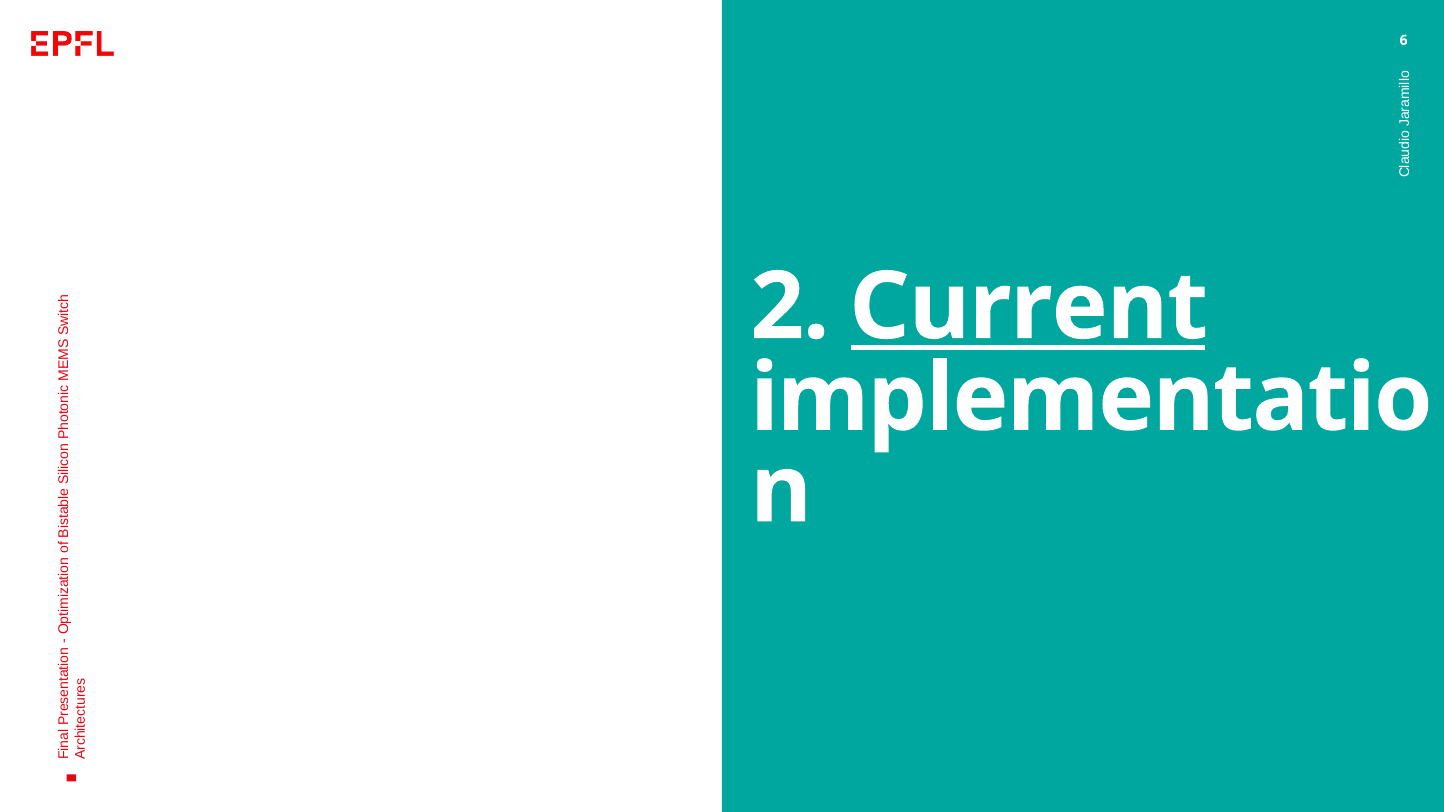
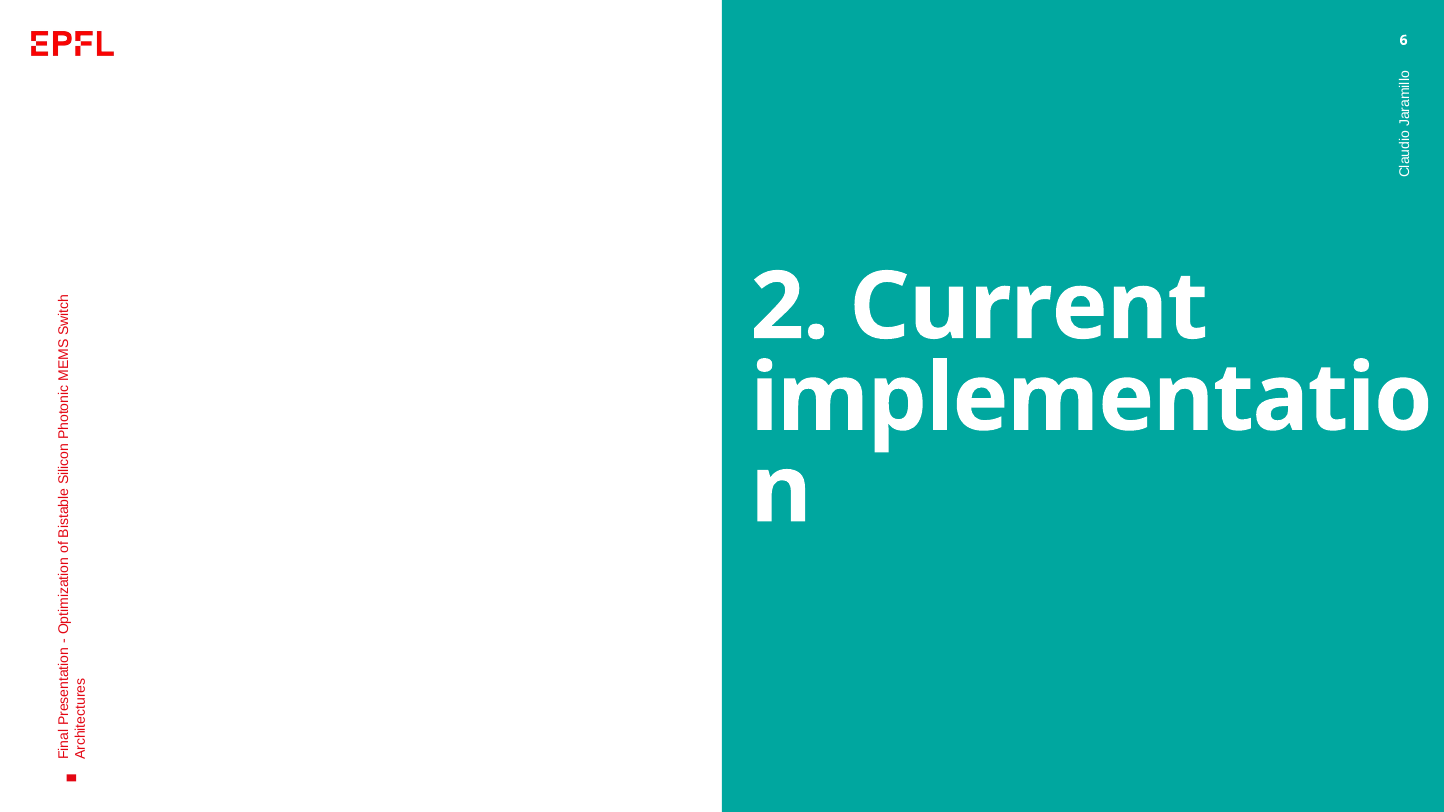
Current underline: present -> none (1029, 307)
